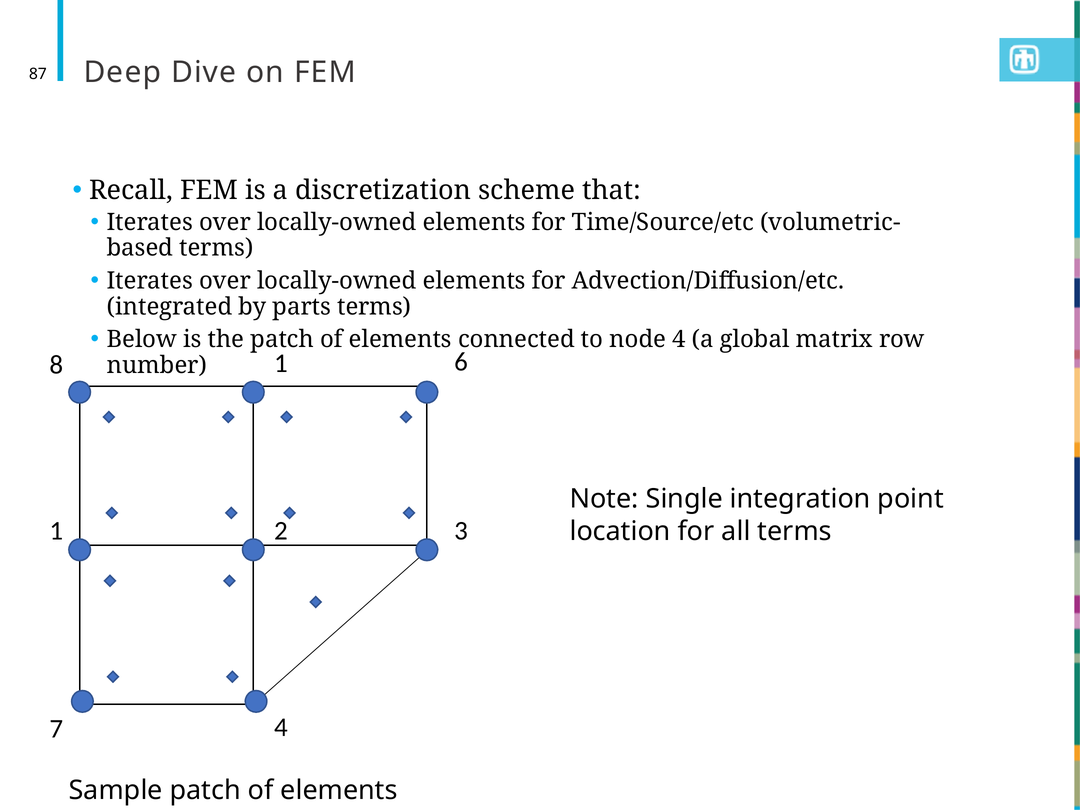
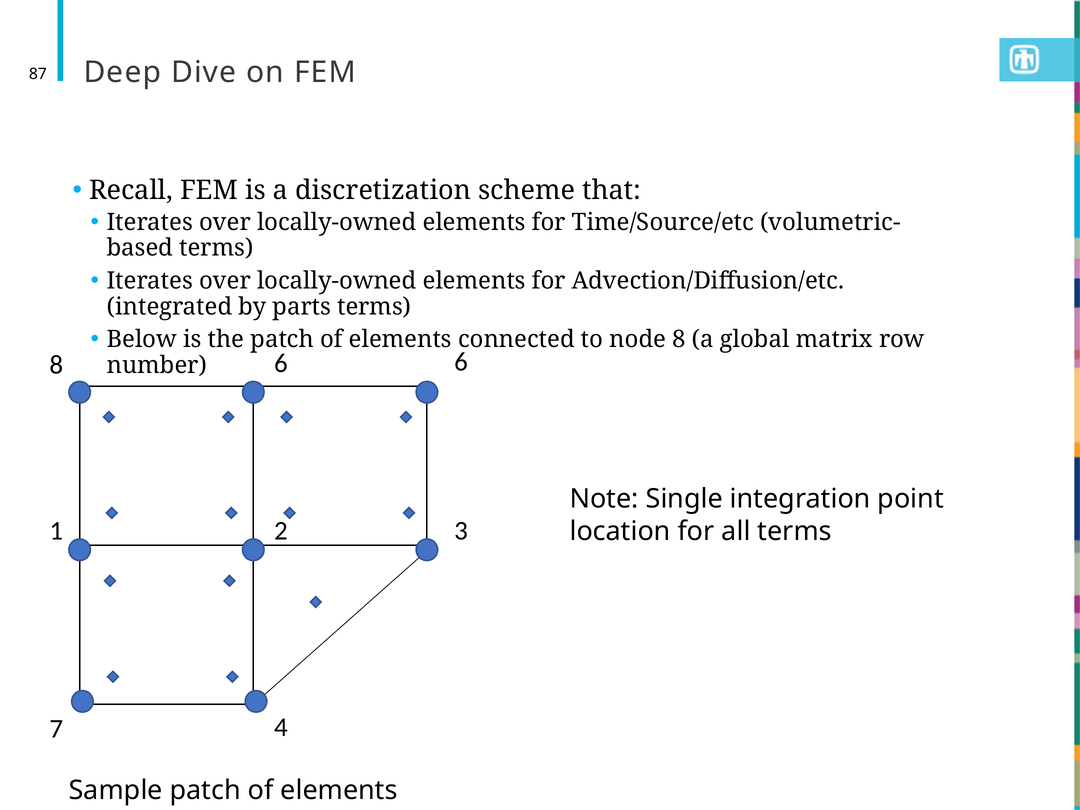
node 4: 4 -> 8 (679, 339)
8 1: 1 -> 6 (281, 363)
